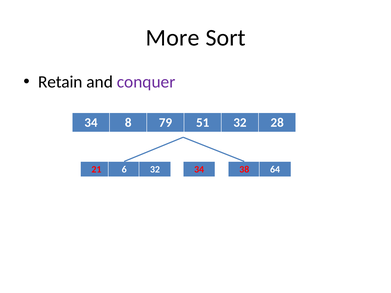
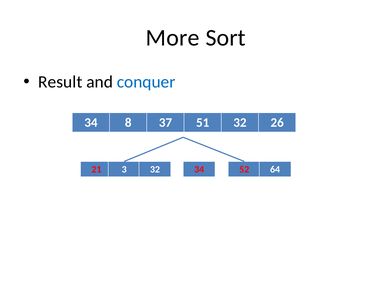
Retain: Retain -> Result (60, 82)
conquer colour: purple -> blue (146, 82)
79: 79 -> 37 (165, 123)
28: 28 -> 26 (277, 123)
6: 6 -> 3 (124, 170)
38: 38 -> 52 (244, 170)
